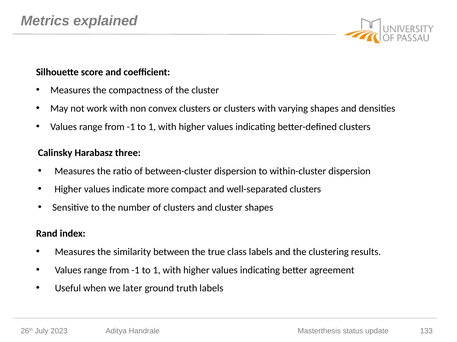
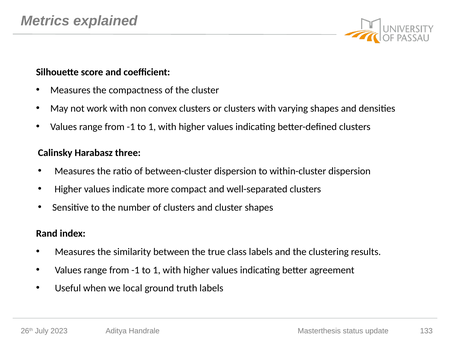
later: later -> local (133, 289)
